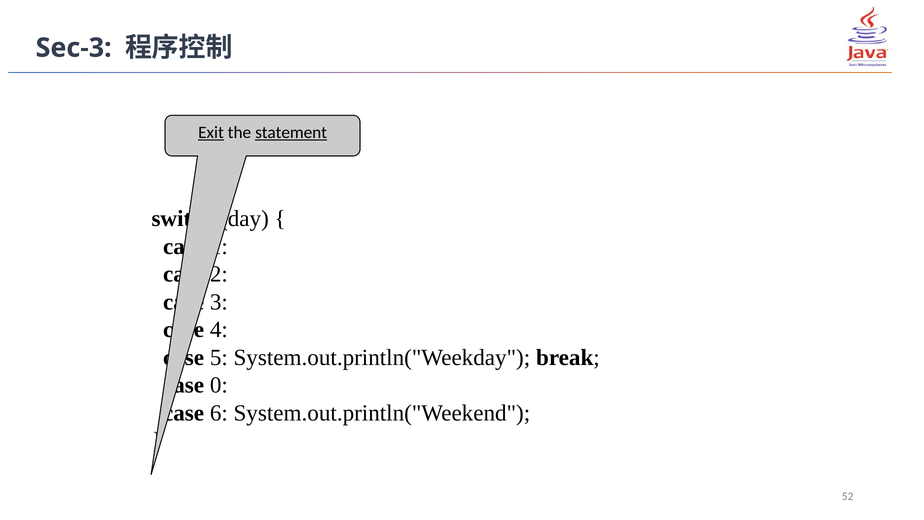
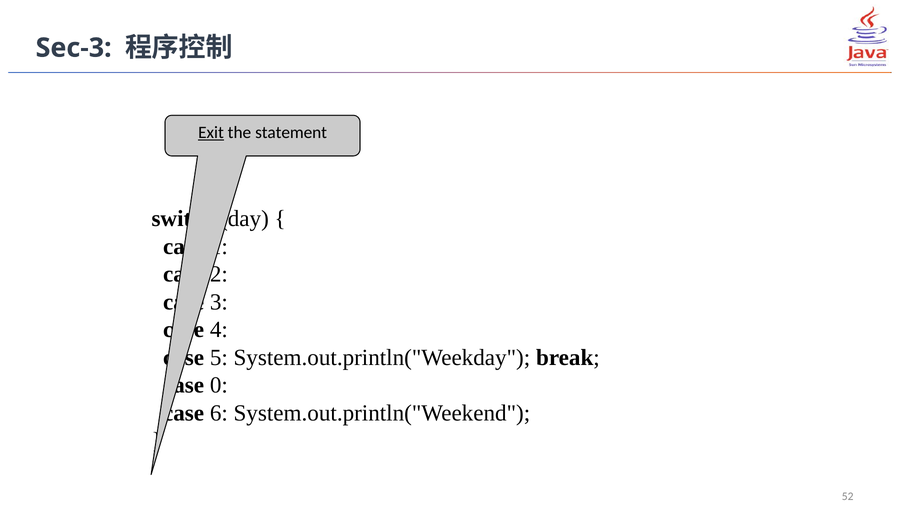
statement underline: present -> none (291, 132)
